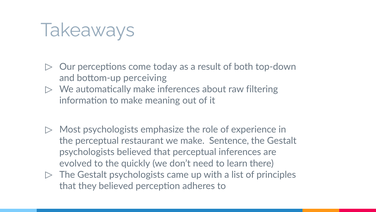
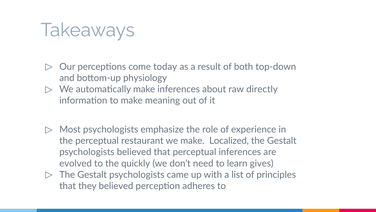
perceiving: perceiving -> physiology (145, 78)
filtering: filtering -> directly (262, 89)
Sentence: Sentence -> Localized (229, 141)
there: there -> gives (262, 163)
